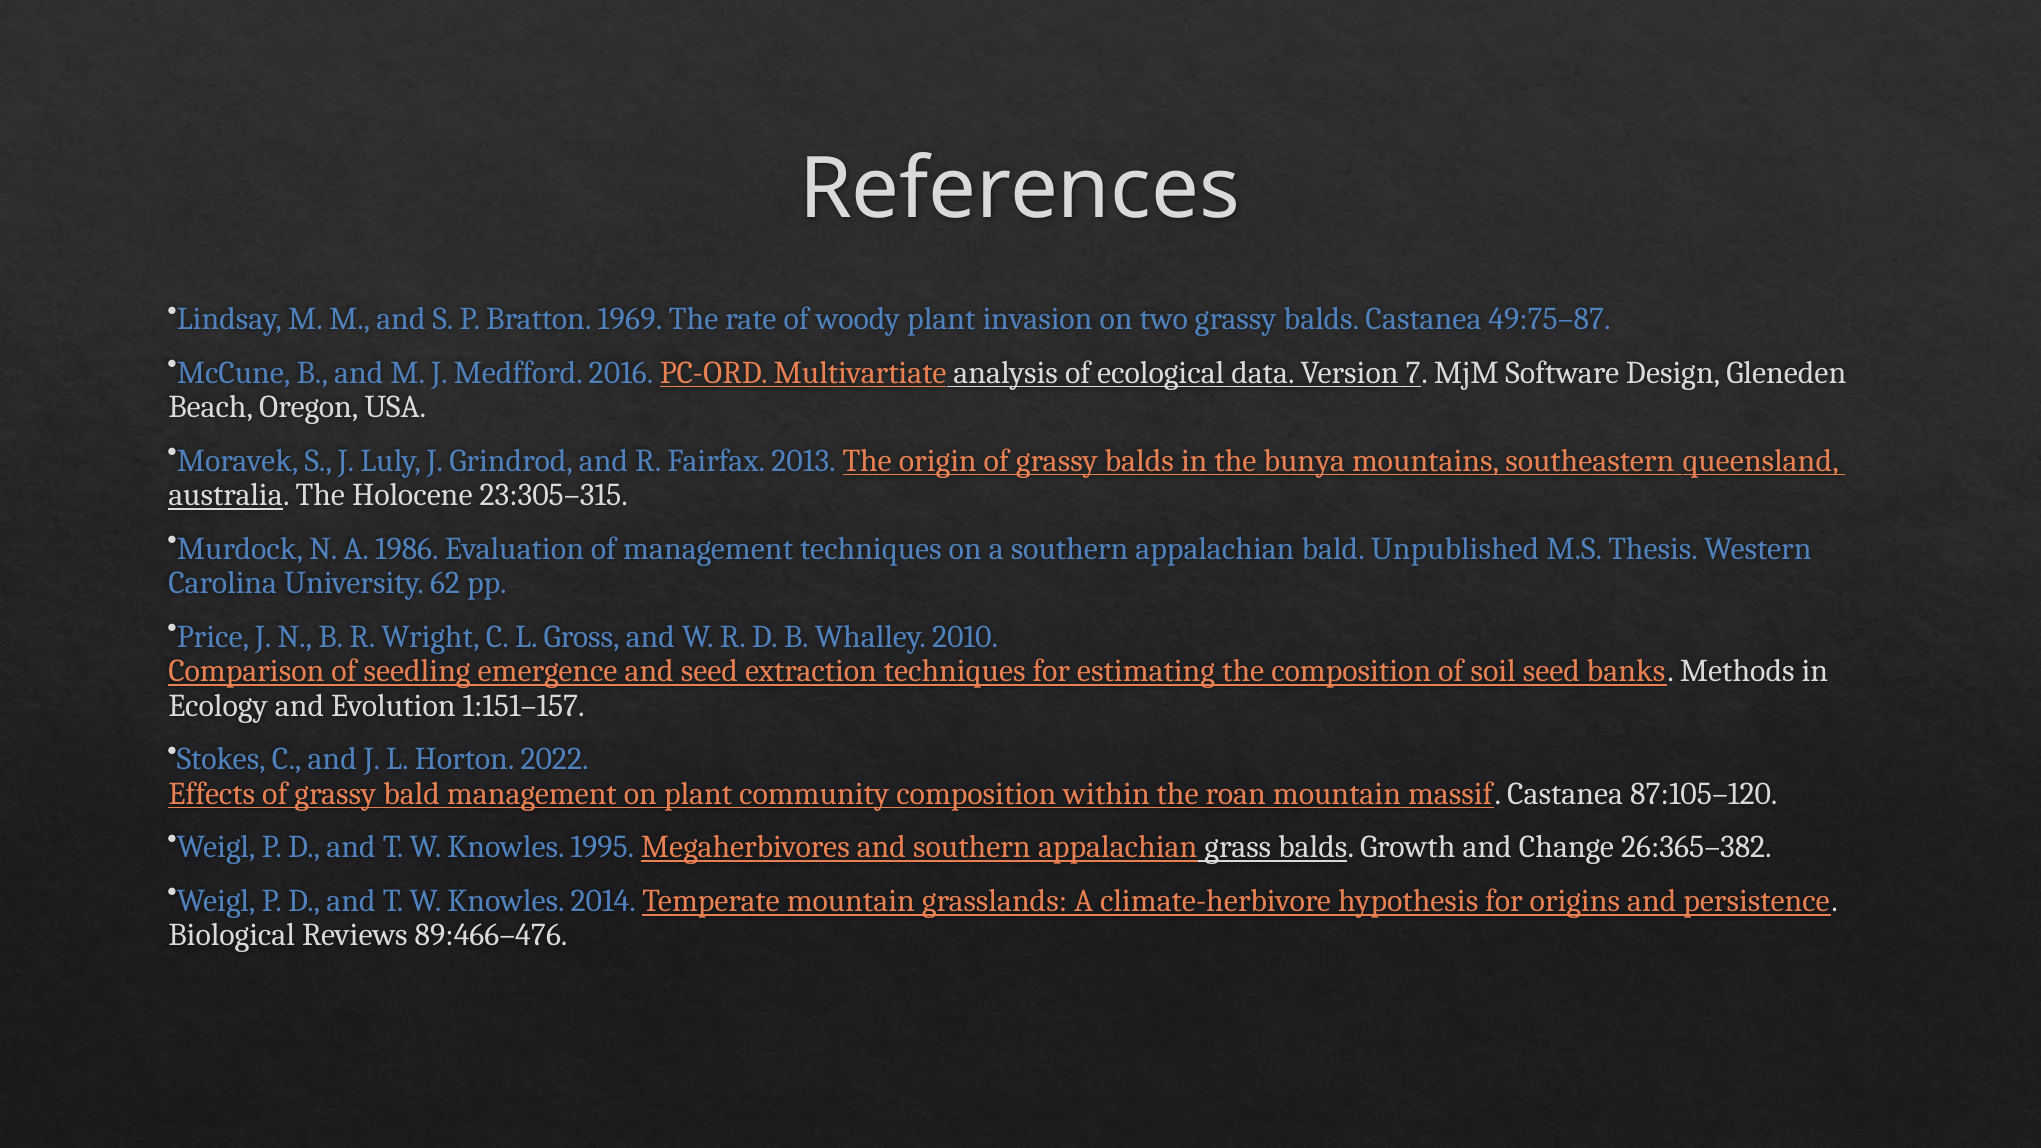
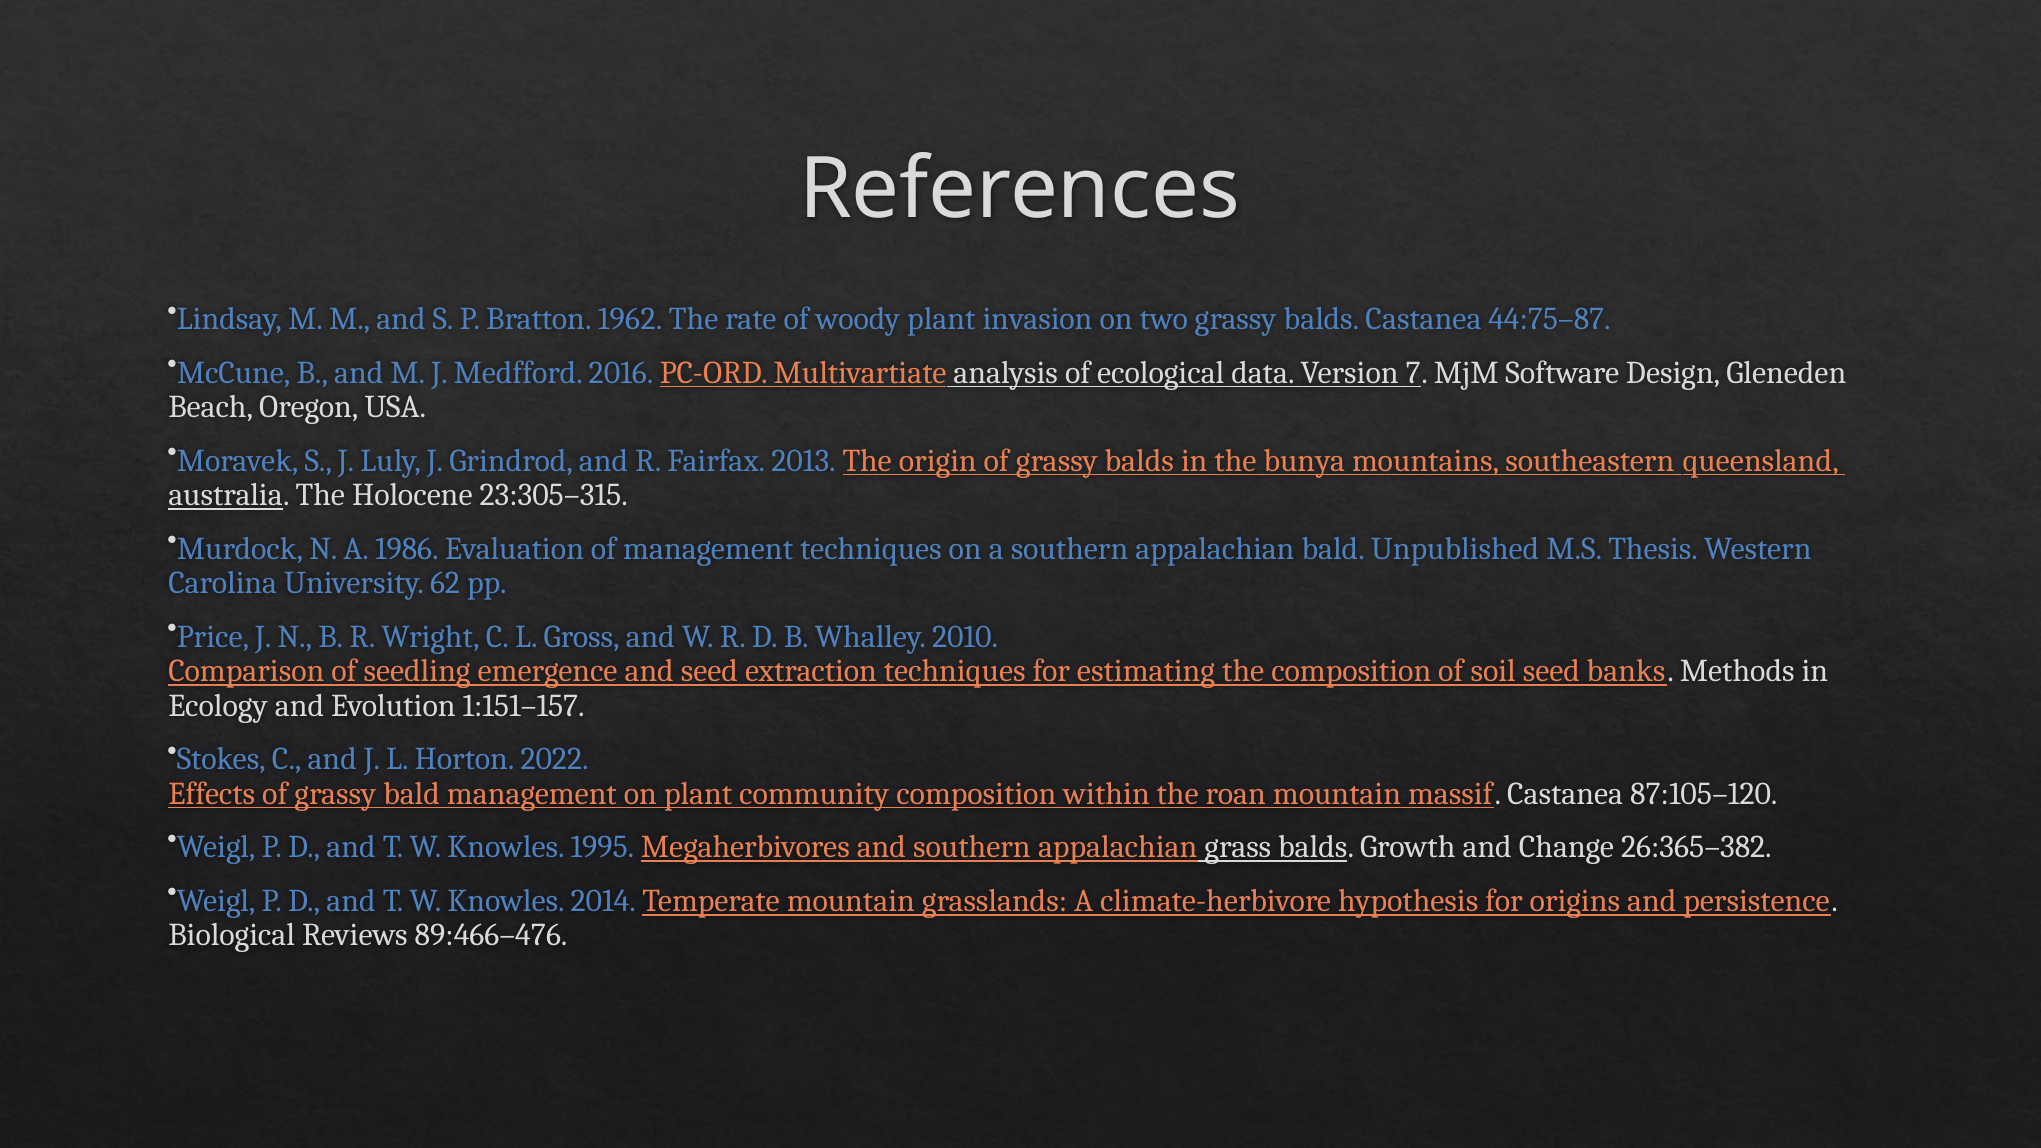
1969: 1969 -> 1962 (630, 319)
49:75–87: 49:75–87 -> 44:75–87 (1550, 319)
